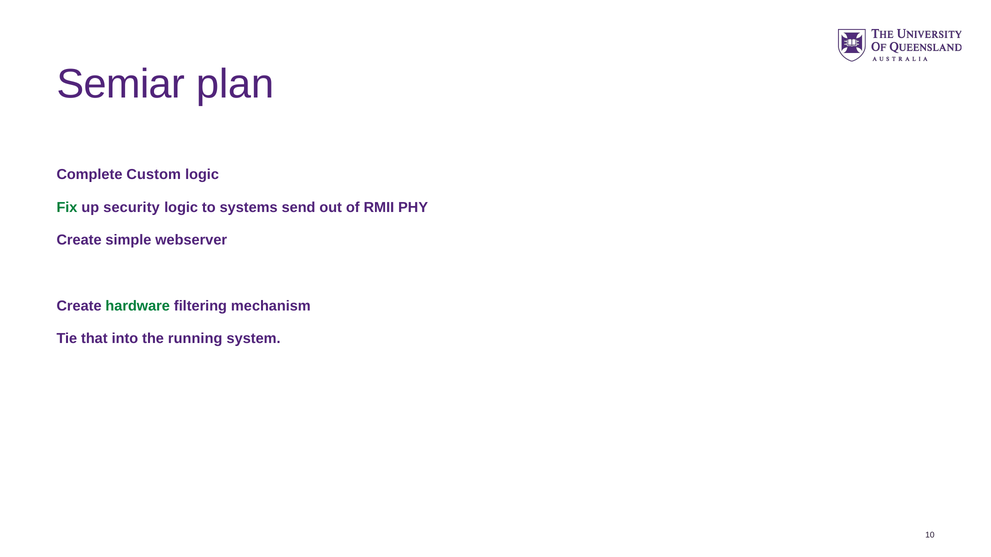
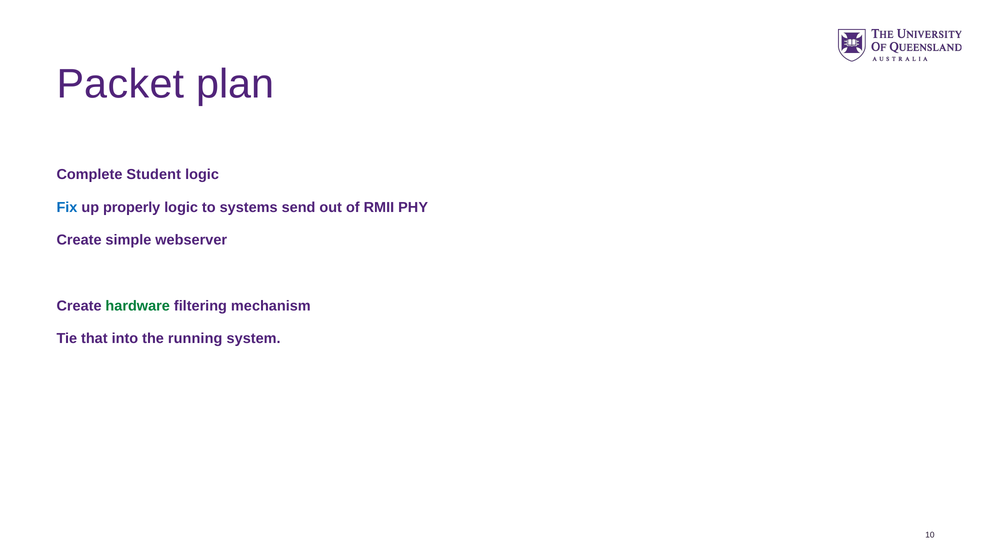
Semiar: Semiar -> Packet (120, 84)
Custom: Custom -> Student (154, 175)
Fix colour: green -> blue (67, 208)
security: security -> properly (132, 208)
